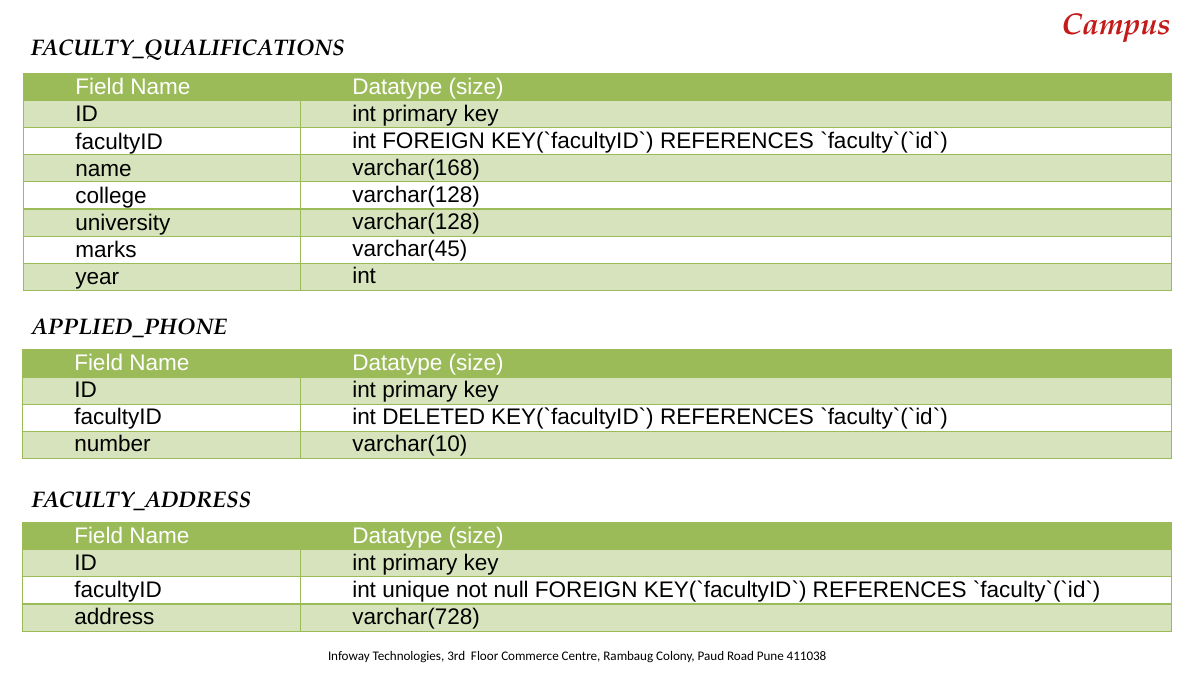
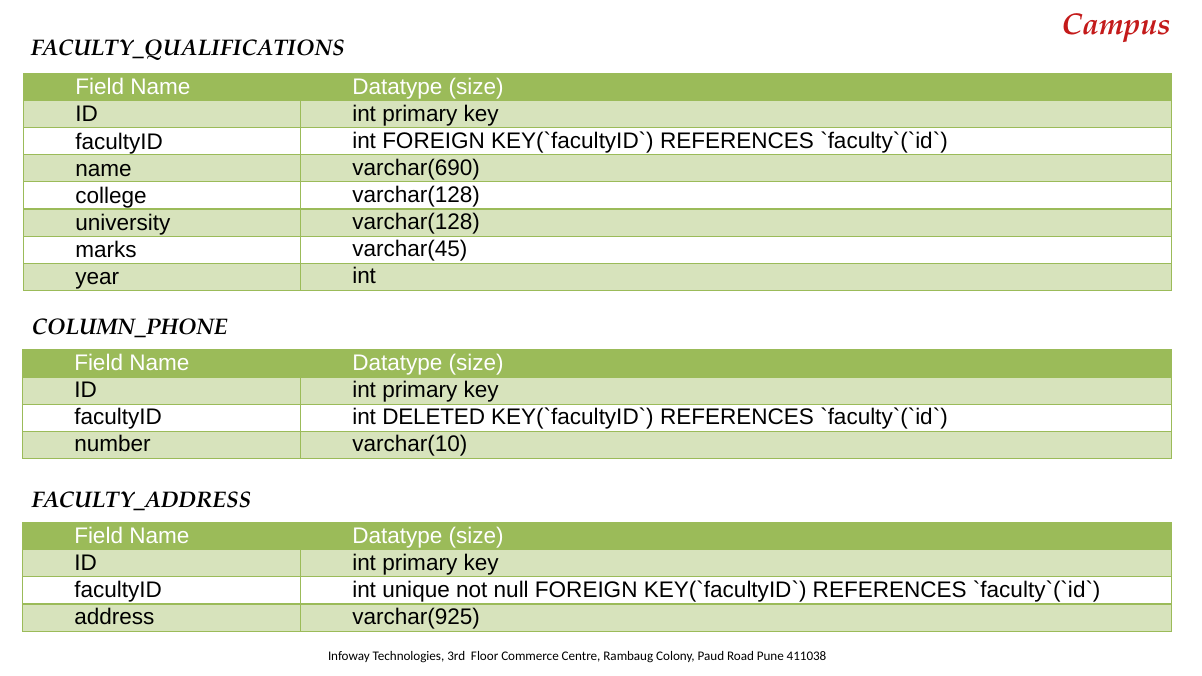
varchar(168: varchar(168 -> varchar(690 (416, 168)
APPLIED_PHONE: APPLIED_PHONE -> COLUMN_PHONE (130, 328)
varchar(728: varchar(728 -> varchar(925 (416, 617)
